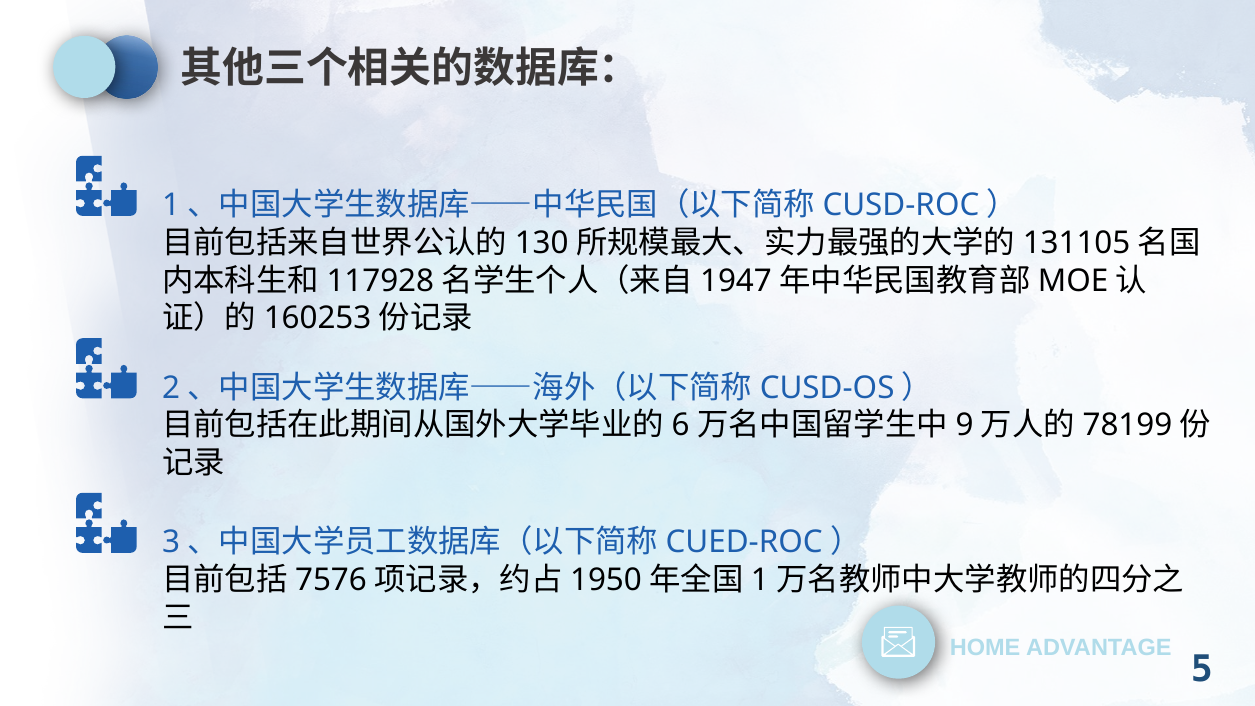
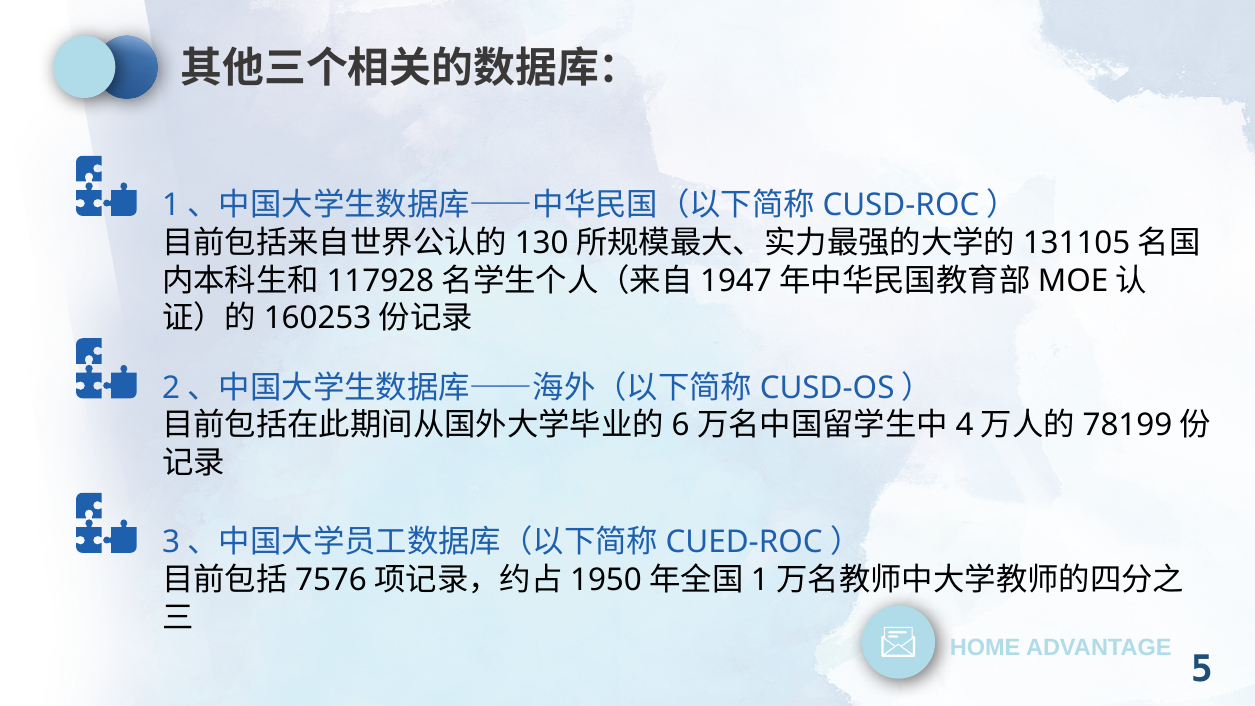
9: 9 -> 4 (965, 426)
